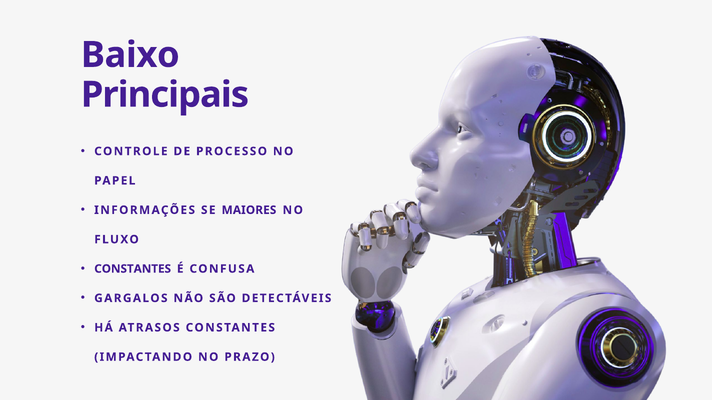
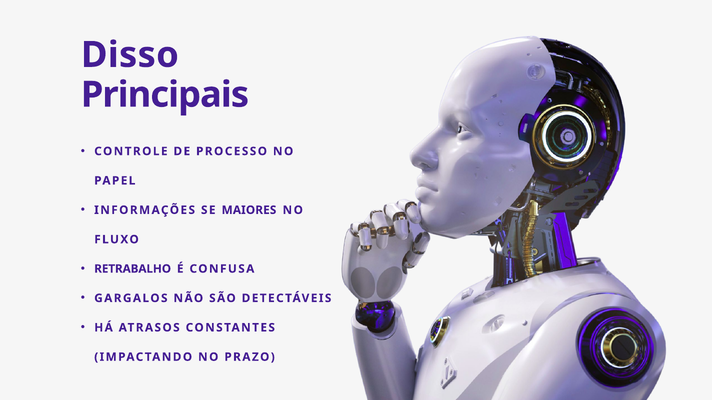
Baixo: Baixo -> Disso (130, 55)
CONSTANTES: CONSTANTES -> RETRABALHO (133, 269)
